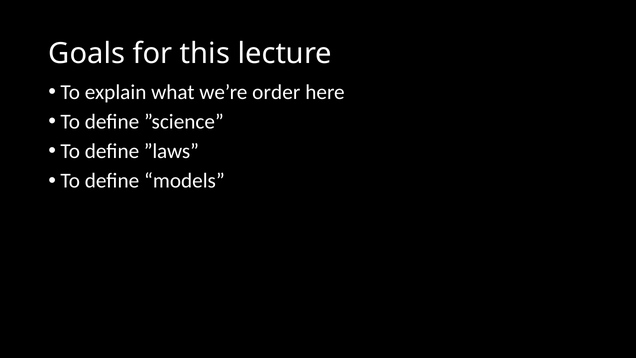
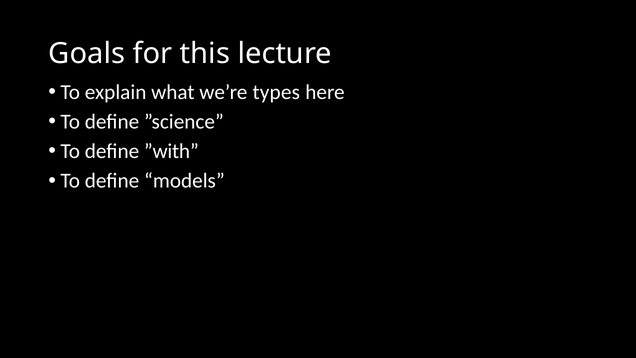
order: order -> types (276, 92)
”laws: ”laws -> ”with (171, 151)
